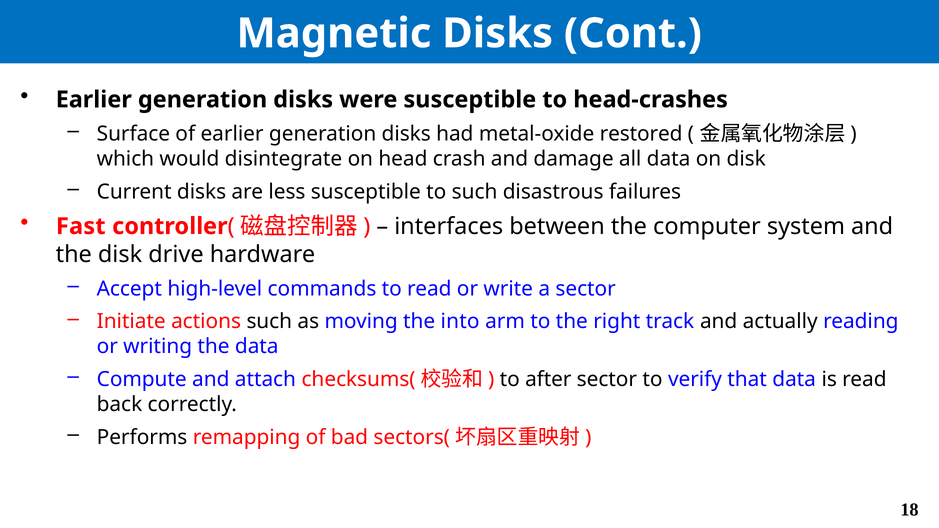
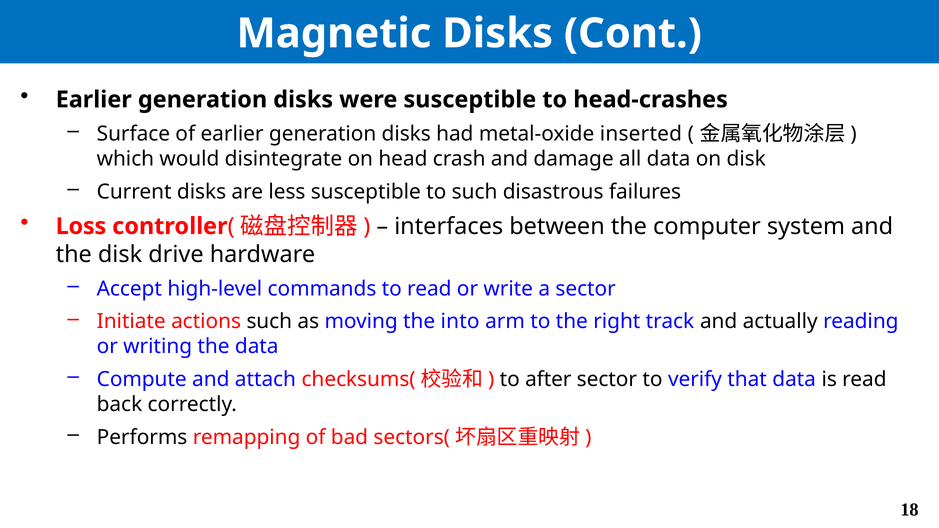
restored: restored -> inserted (641, 134)
Fast: Fast -> Loss (81, 226)
